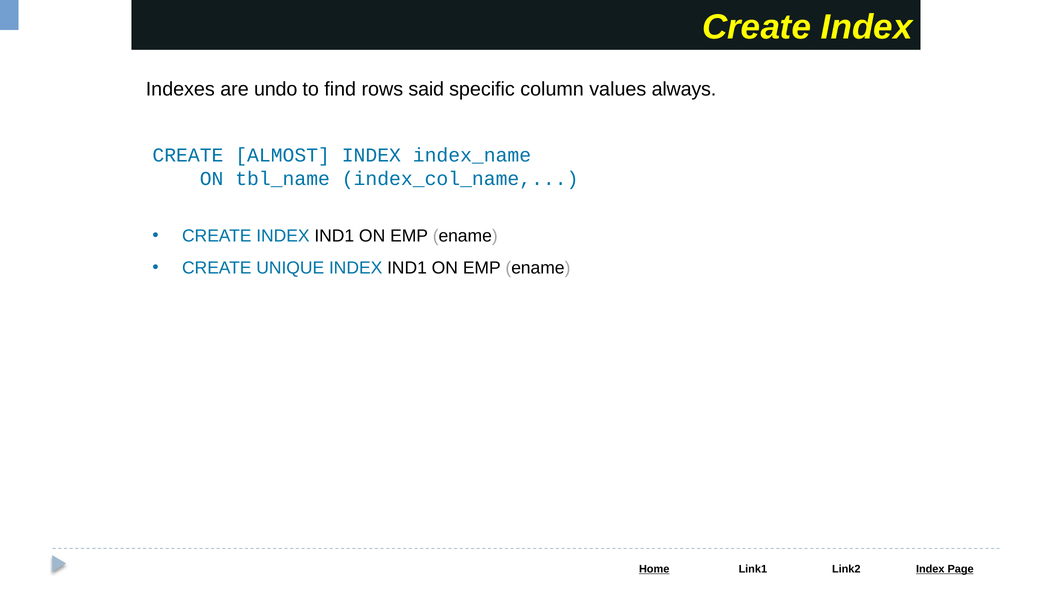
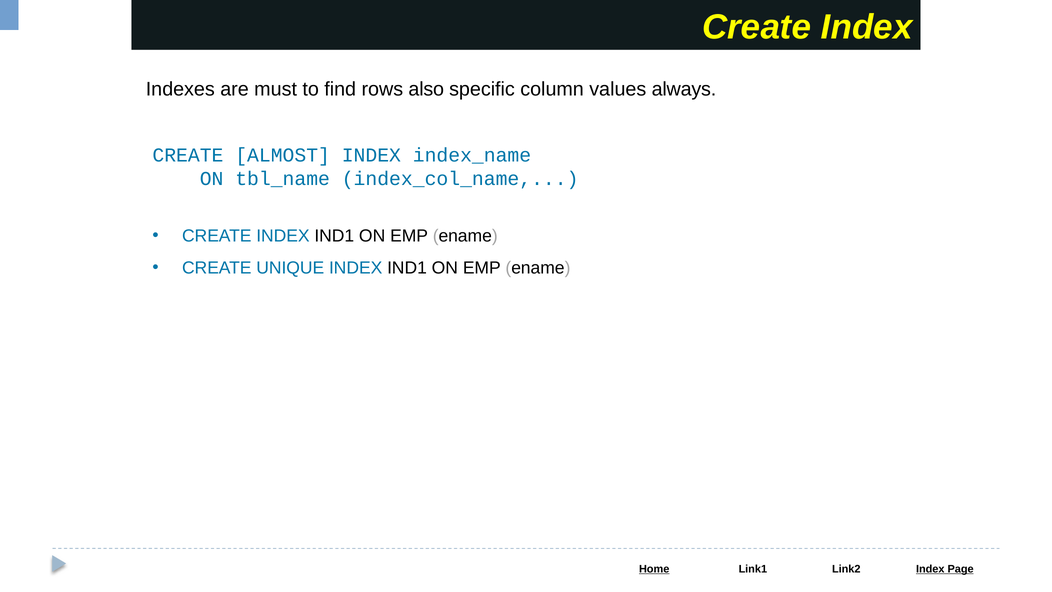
undo: undo -> must (276, 89)
said: said -> also (426, 89)
